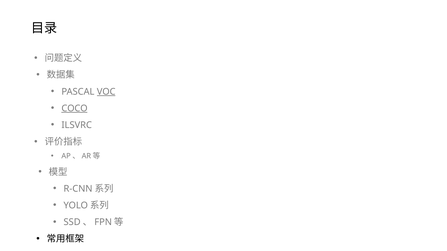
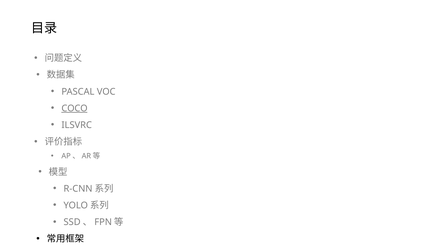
VOC underline: present -> none (106, 92)
